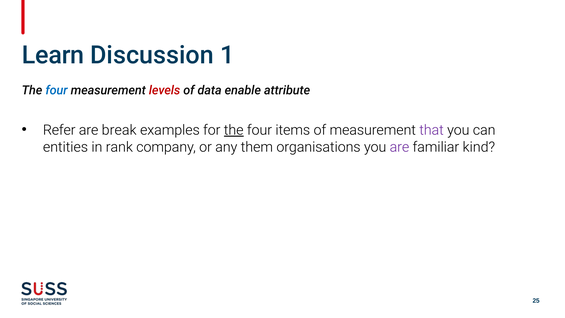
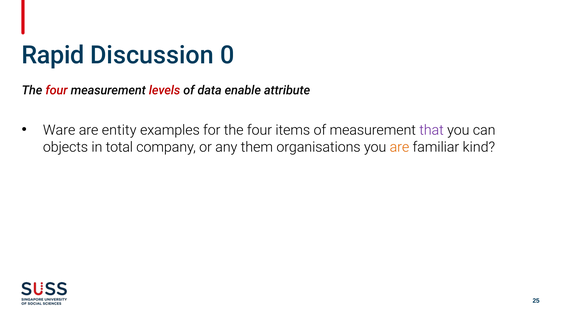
Learn: Learn -> Rapid (53, 55)
1: 1 -> 0 (227, 55)
four colour: blue -> red (56, 90)
Refer: Refer -> Ware (59, 130)
break: break -> entity (119, 130)
the underline: present -> none (234, 130)
entities: entities -> objects (65, 147)
rank: rank -> total (119, 147)
are colour: purple -> orange (399, 147)
